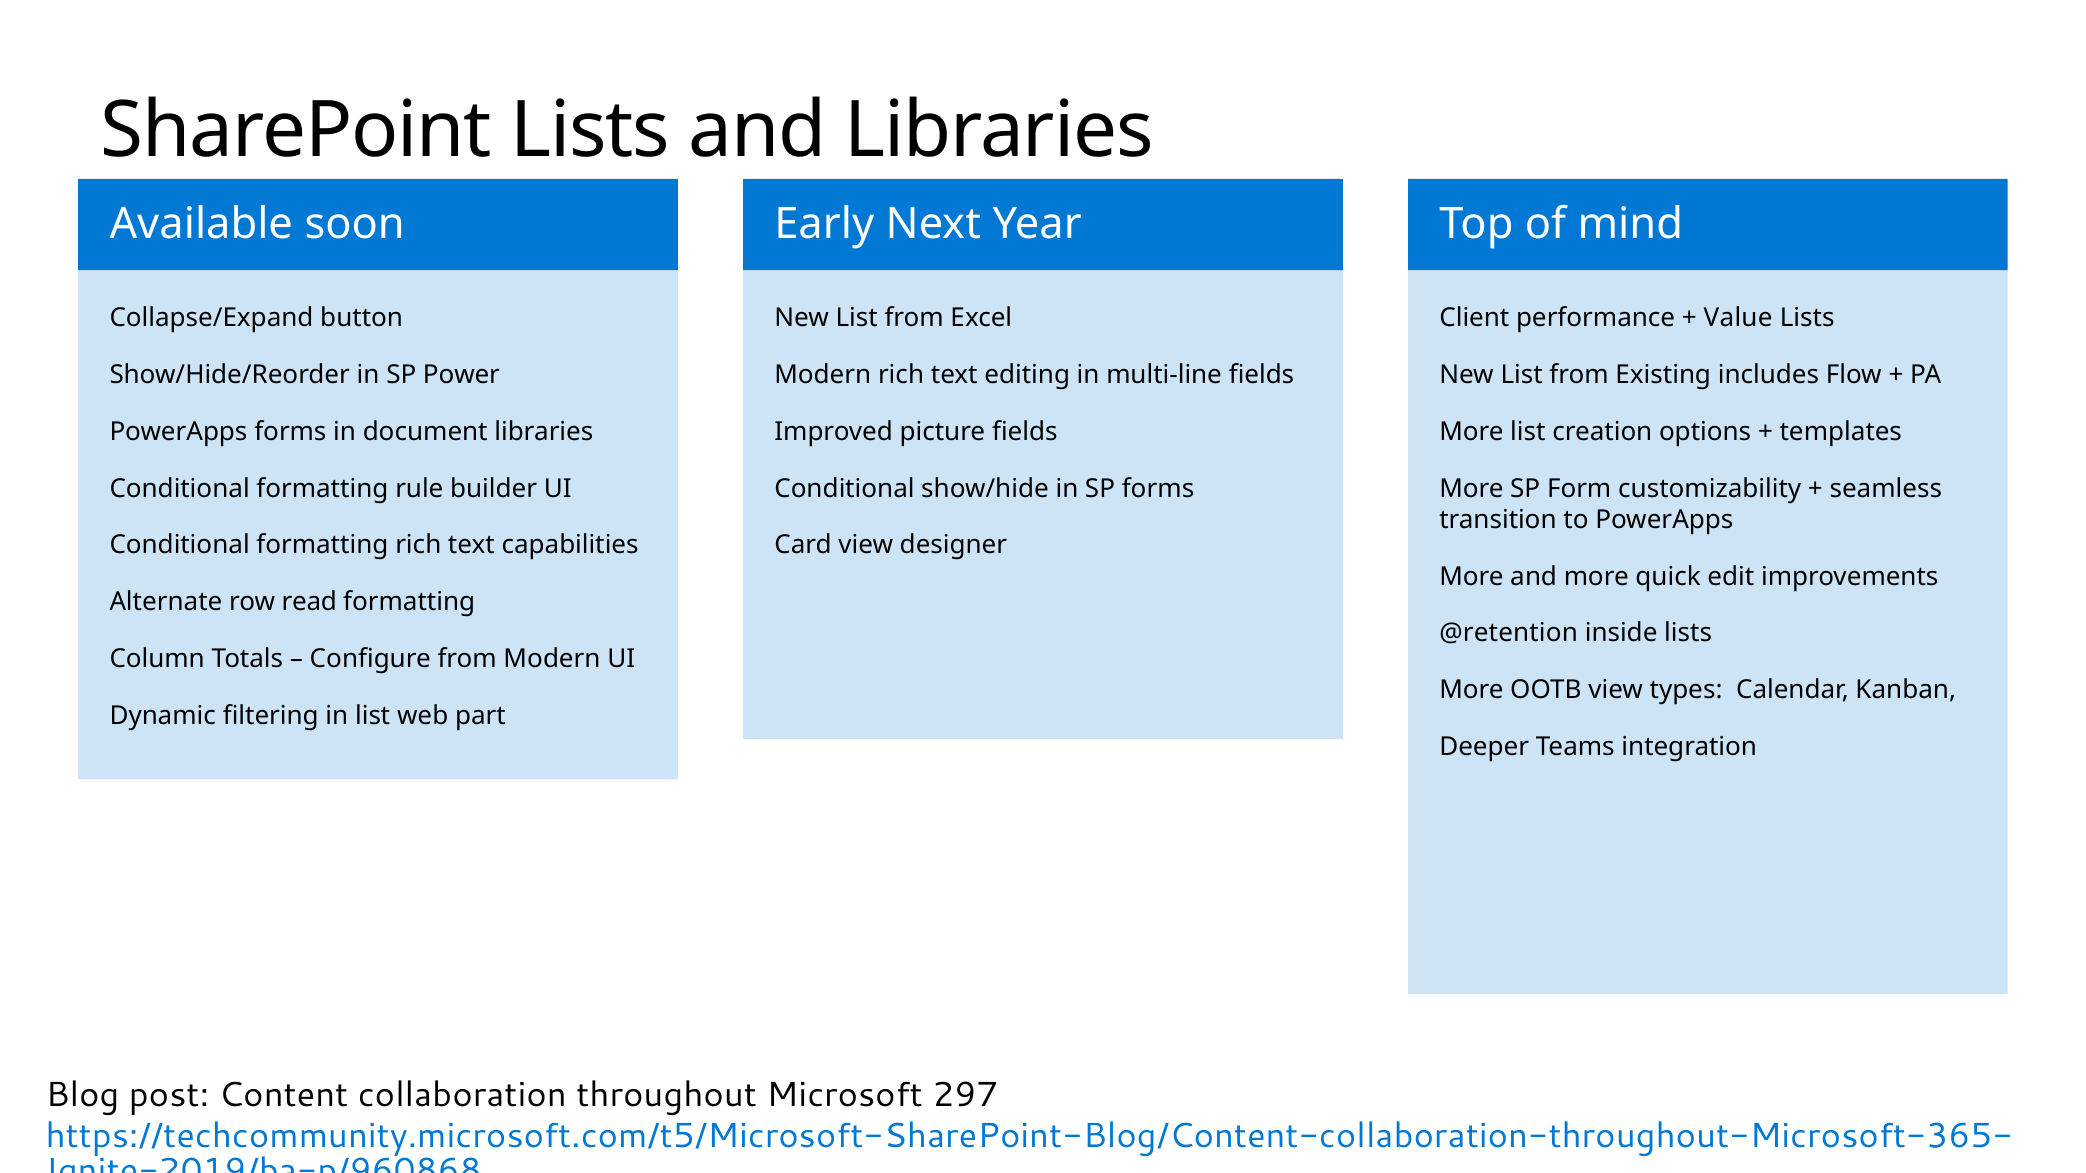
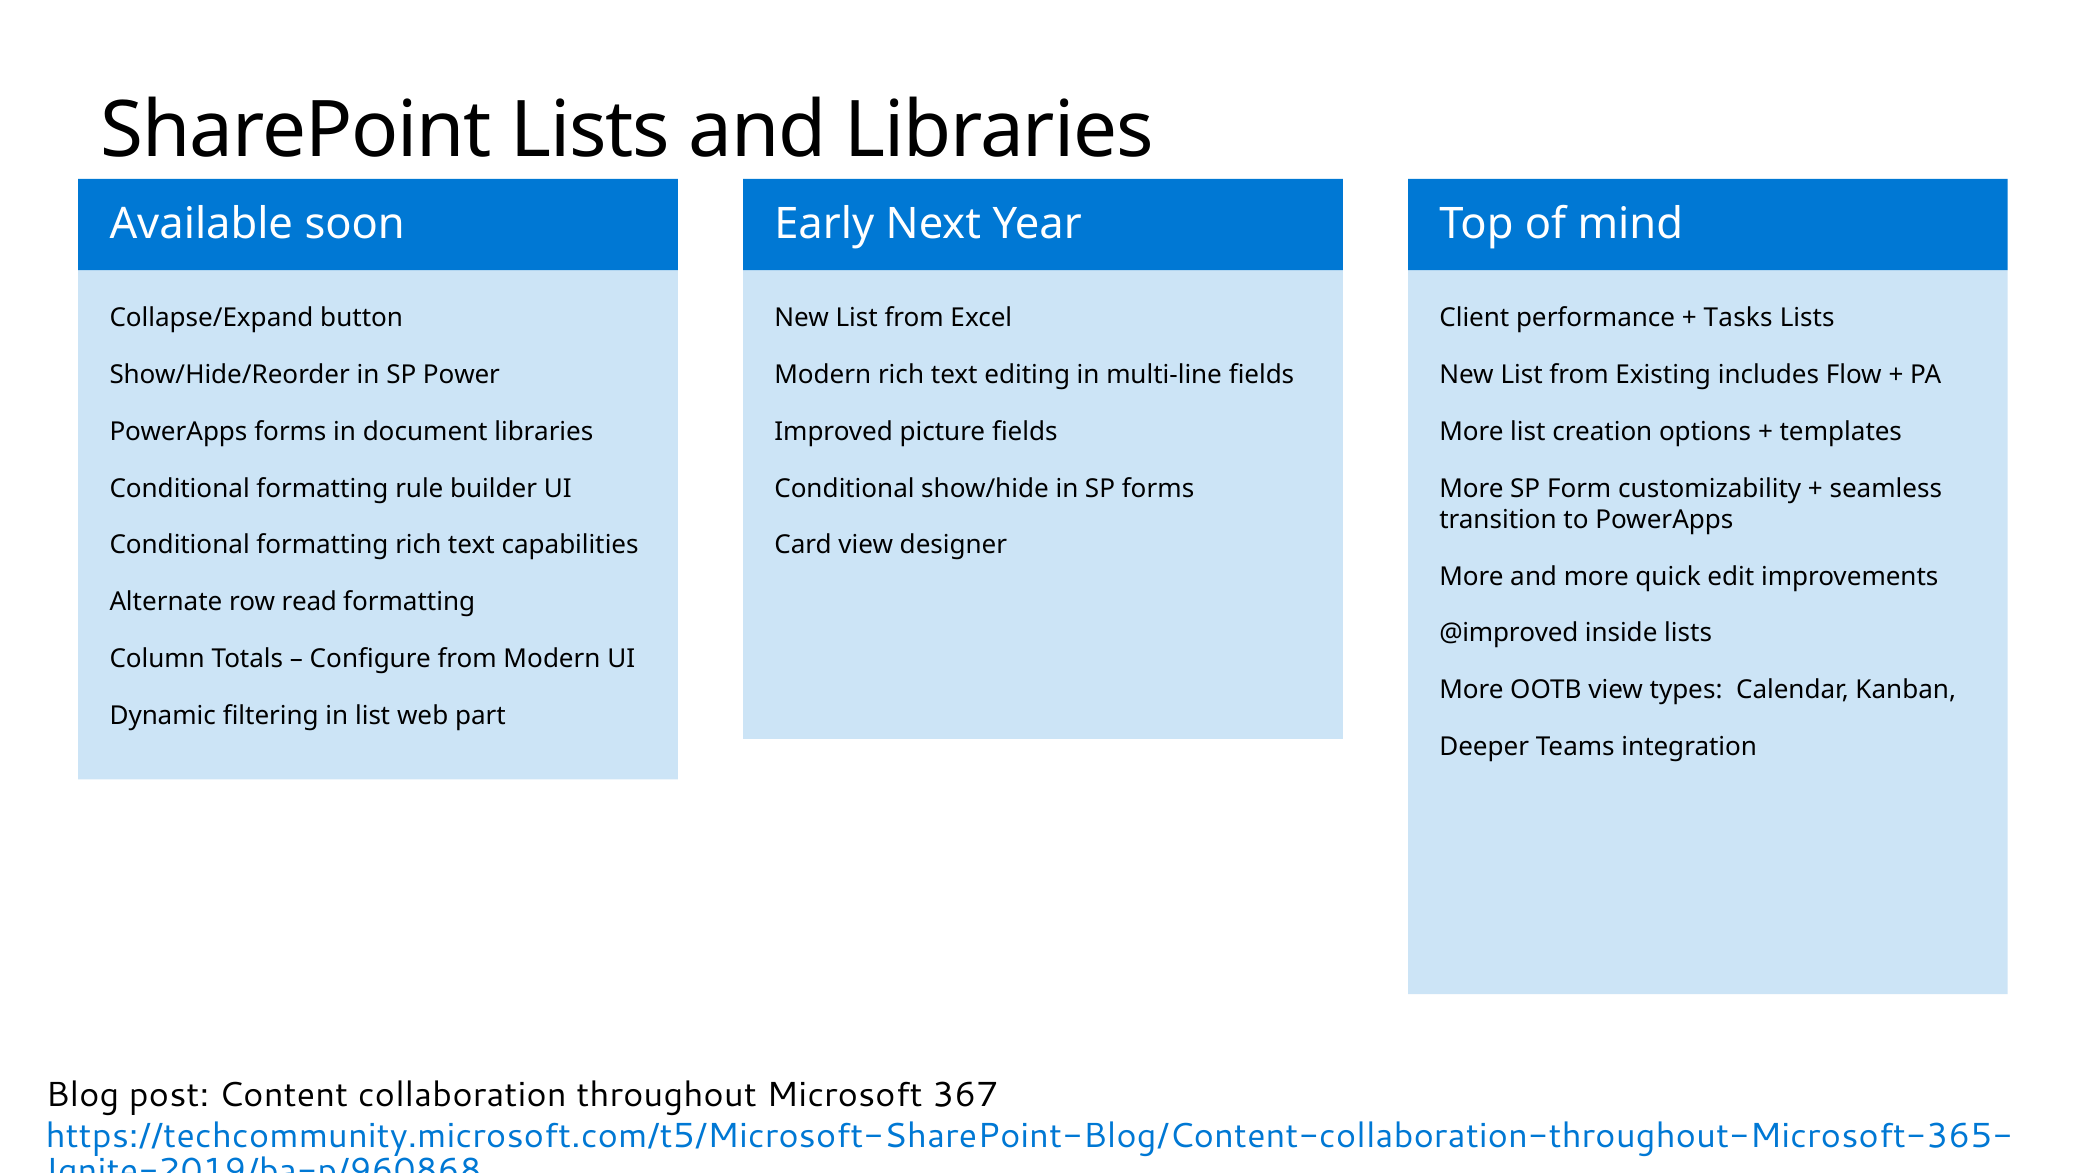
Value: Value -> Tasks (1738, 318)
@retention: @retention -> @improved (1509, 634)
297: 297 -> 367 (965, 1095)
